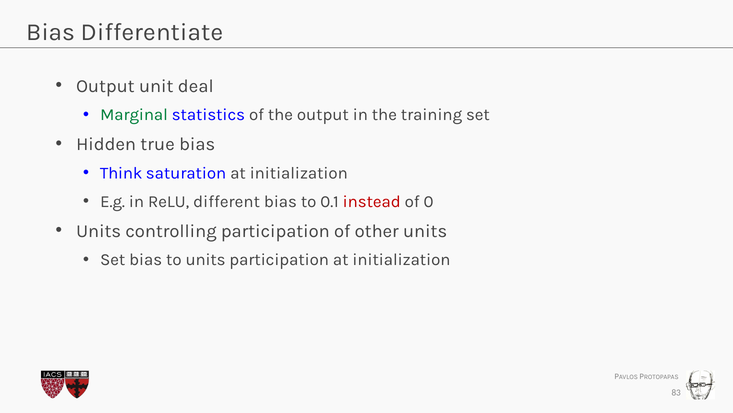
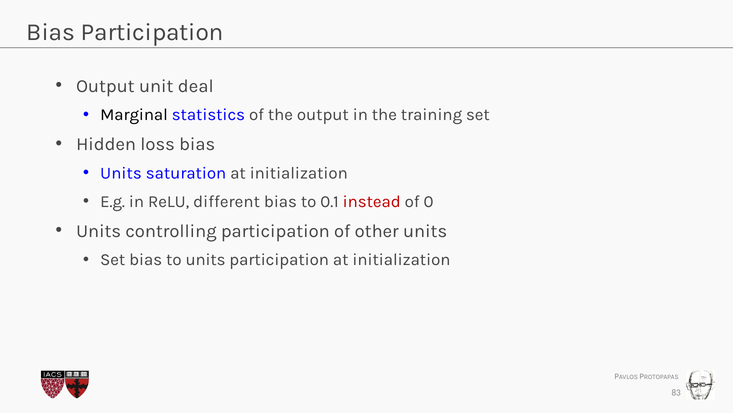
Bias Differentiate: Differentiate -> Participation (152, 32)
Marginal colour: green -> black (134, 115)
true: true -> loss (158, 144)
Think: Think -> Units (121, 173)
